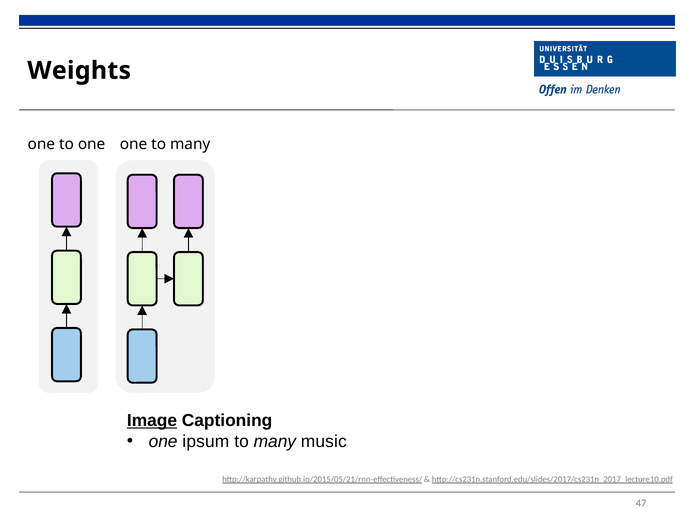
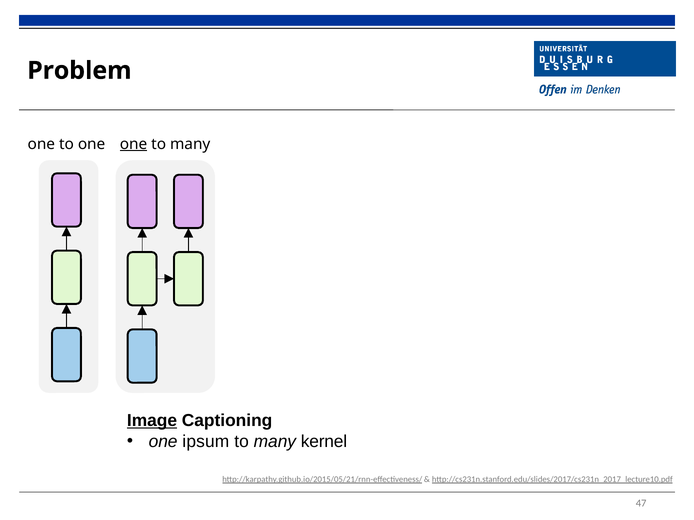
Weights: Weights -> Problem (79, 71)
one underline: none -> present (134, 144)
music: music -> kernel (324, 442)
